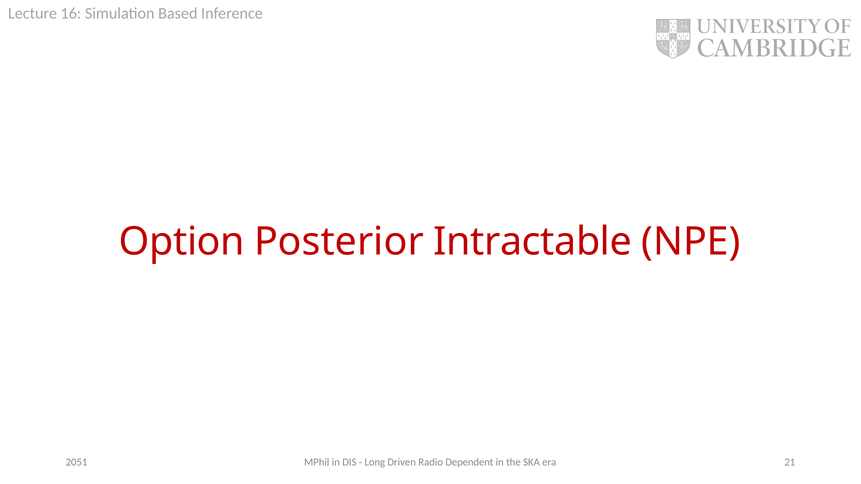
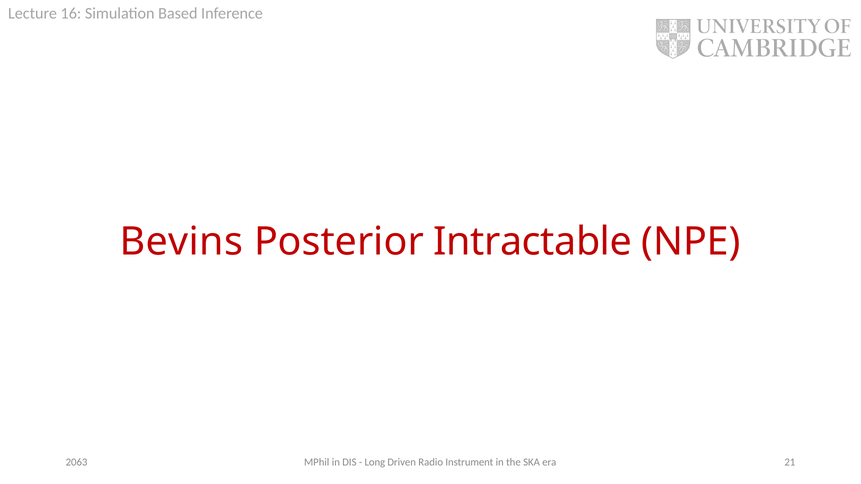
Option: Option -> Bevins (181, 242)
Dependent: Dependent -> Instrument (469, 462)
2051: 2051 -> 2063 (77, 463)
